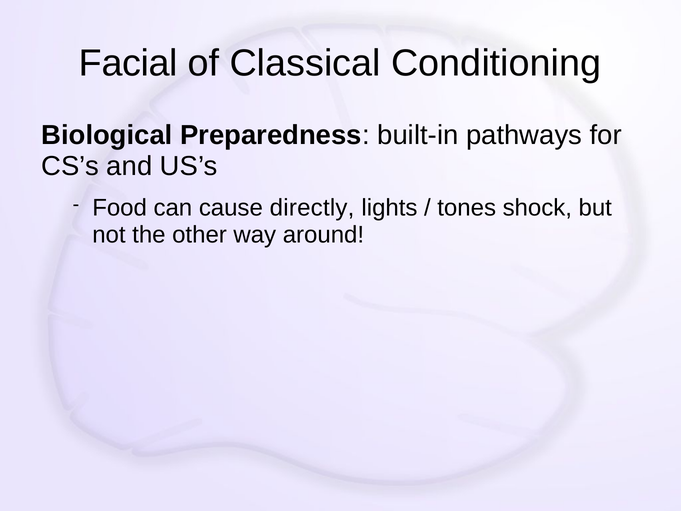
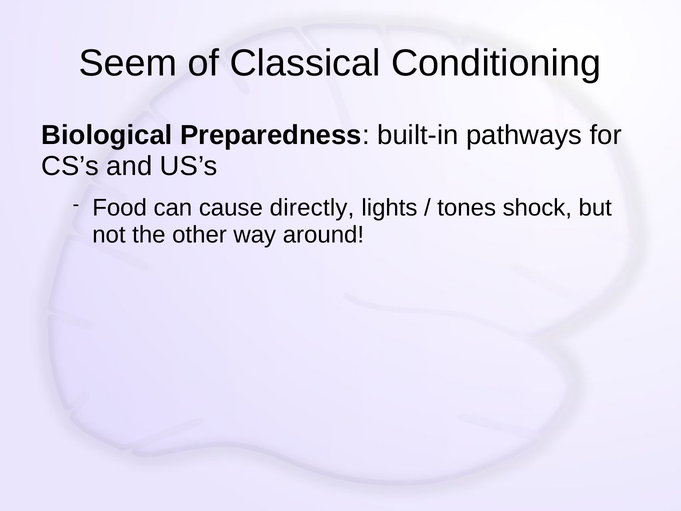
Facial: Facial -> Seem (128, 63)
